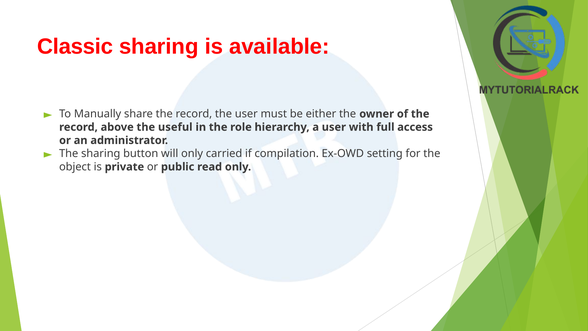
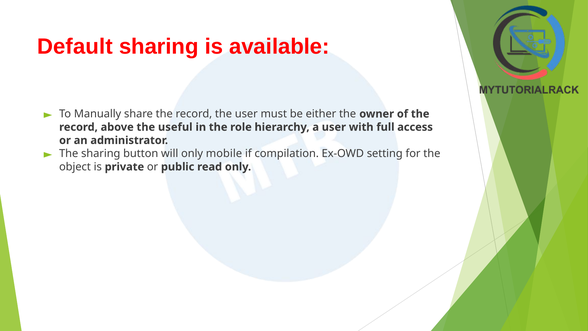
Classic: Classic -> Default (75, 46)
carried: carried -> mobile (224, 153)
